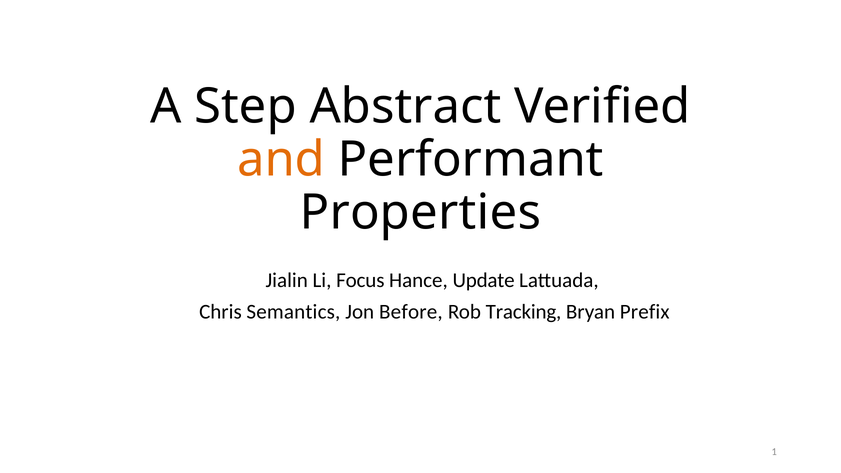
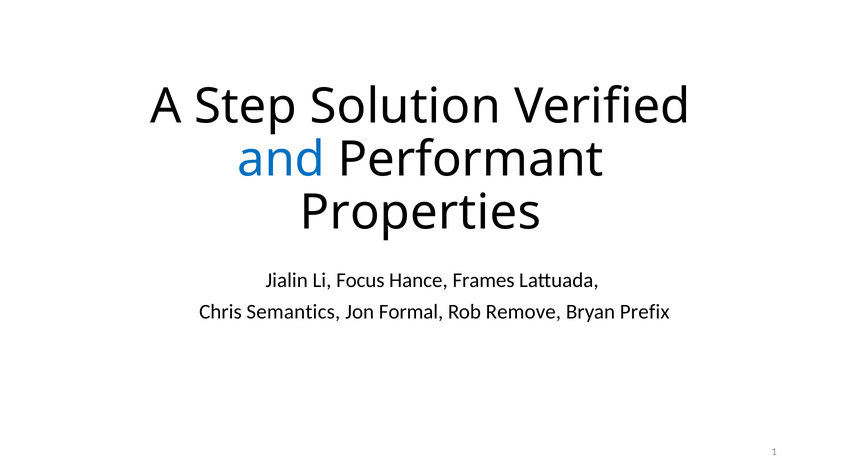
Abstract: Abstract -> Solution (405, 107)
and colour: orange -> blue (281, 160)
Update: Update -> Frames (484, 280)
Before: Before -> Formal (411, 312)
Tracking: Tracking -> Remove (523, 312)
